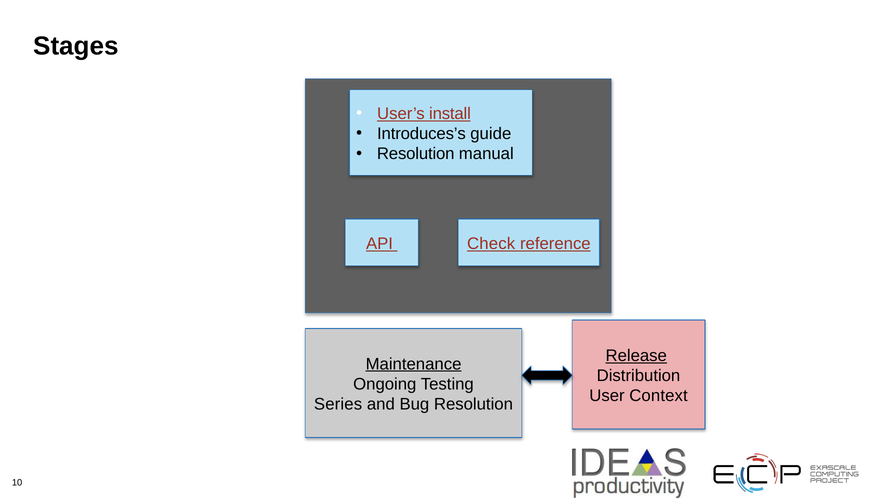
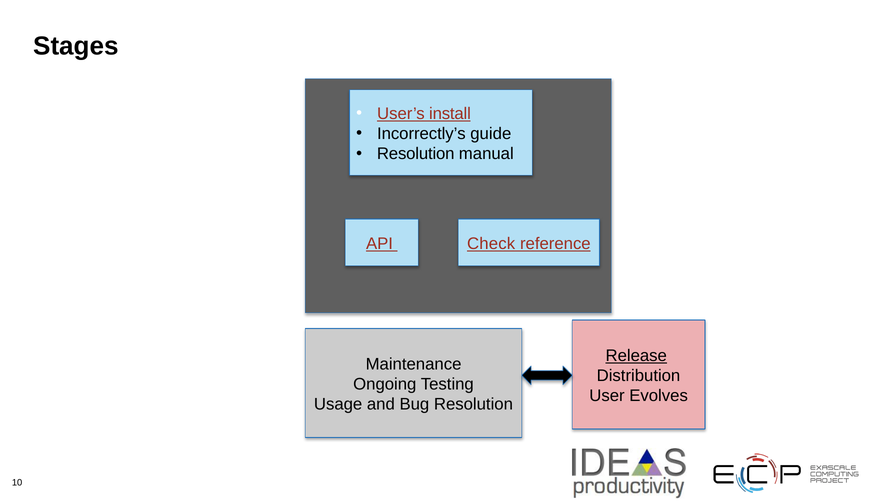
Introduces’s: Introduces’s -> Incorrectly’s (421, 134)
Maintenance underline: present -> none (414, 364)
Context: Context -> Evolves (659, 395)
Series: Series -> Usage (338, 404)
